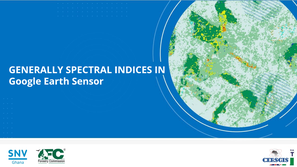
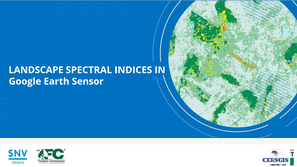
GENERALLY: GENERALLY -> LANDSCAPE (36, 70)
